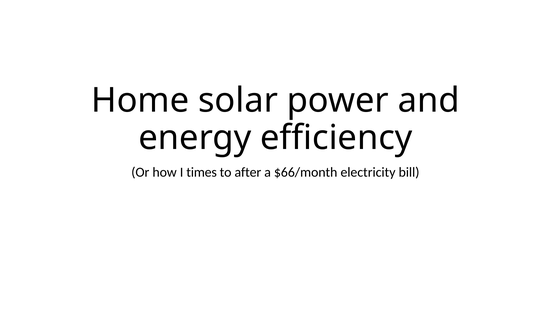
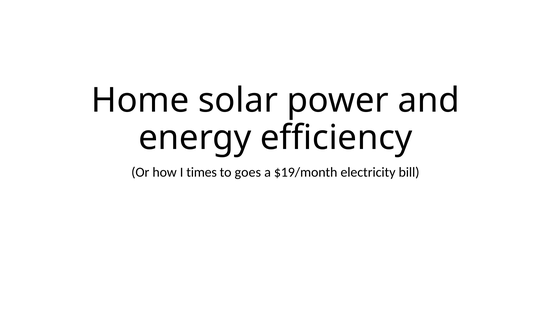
after: after -> goes (248, 172)
$66/month: $66/month -> $19/month (306, 172)
